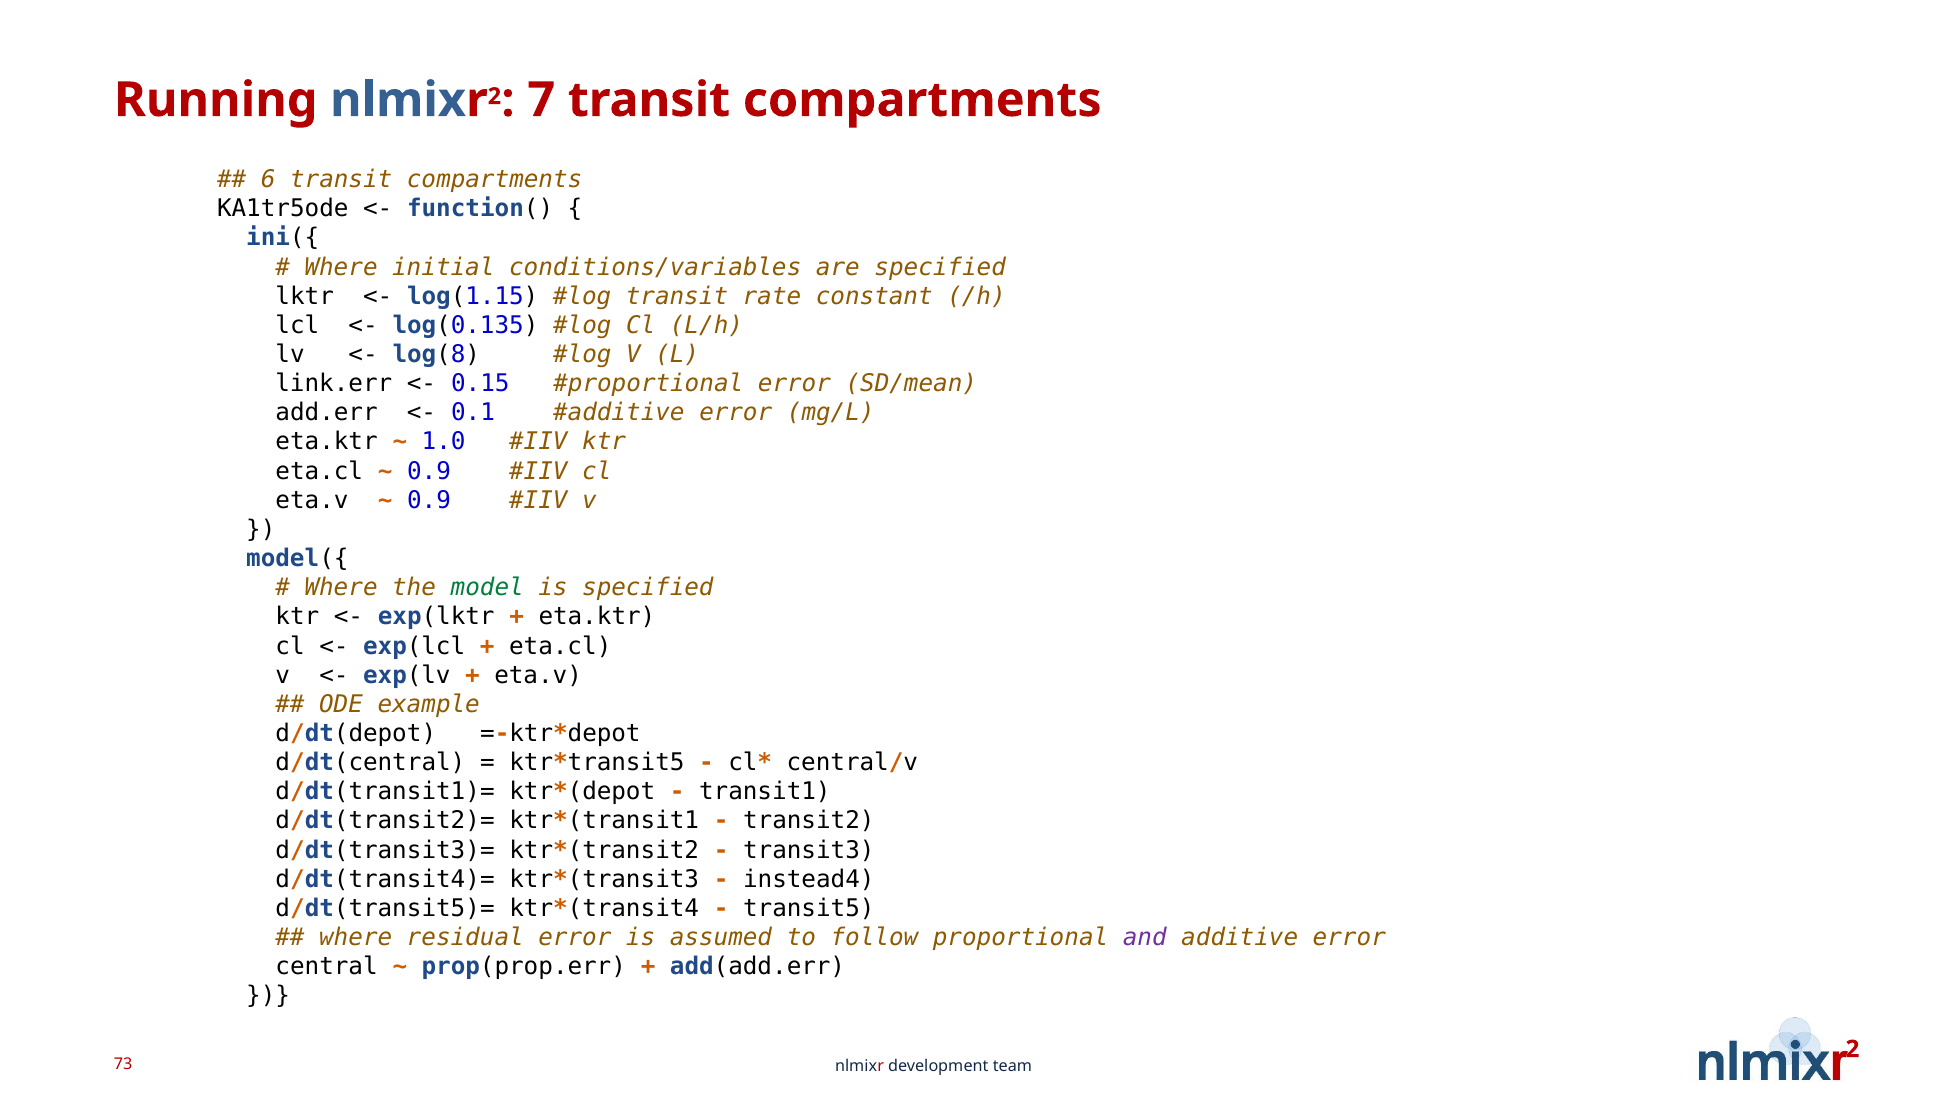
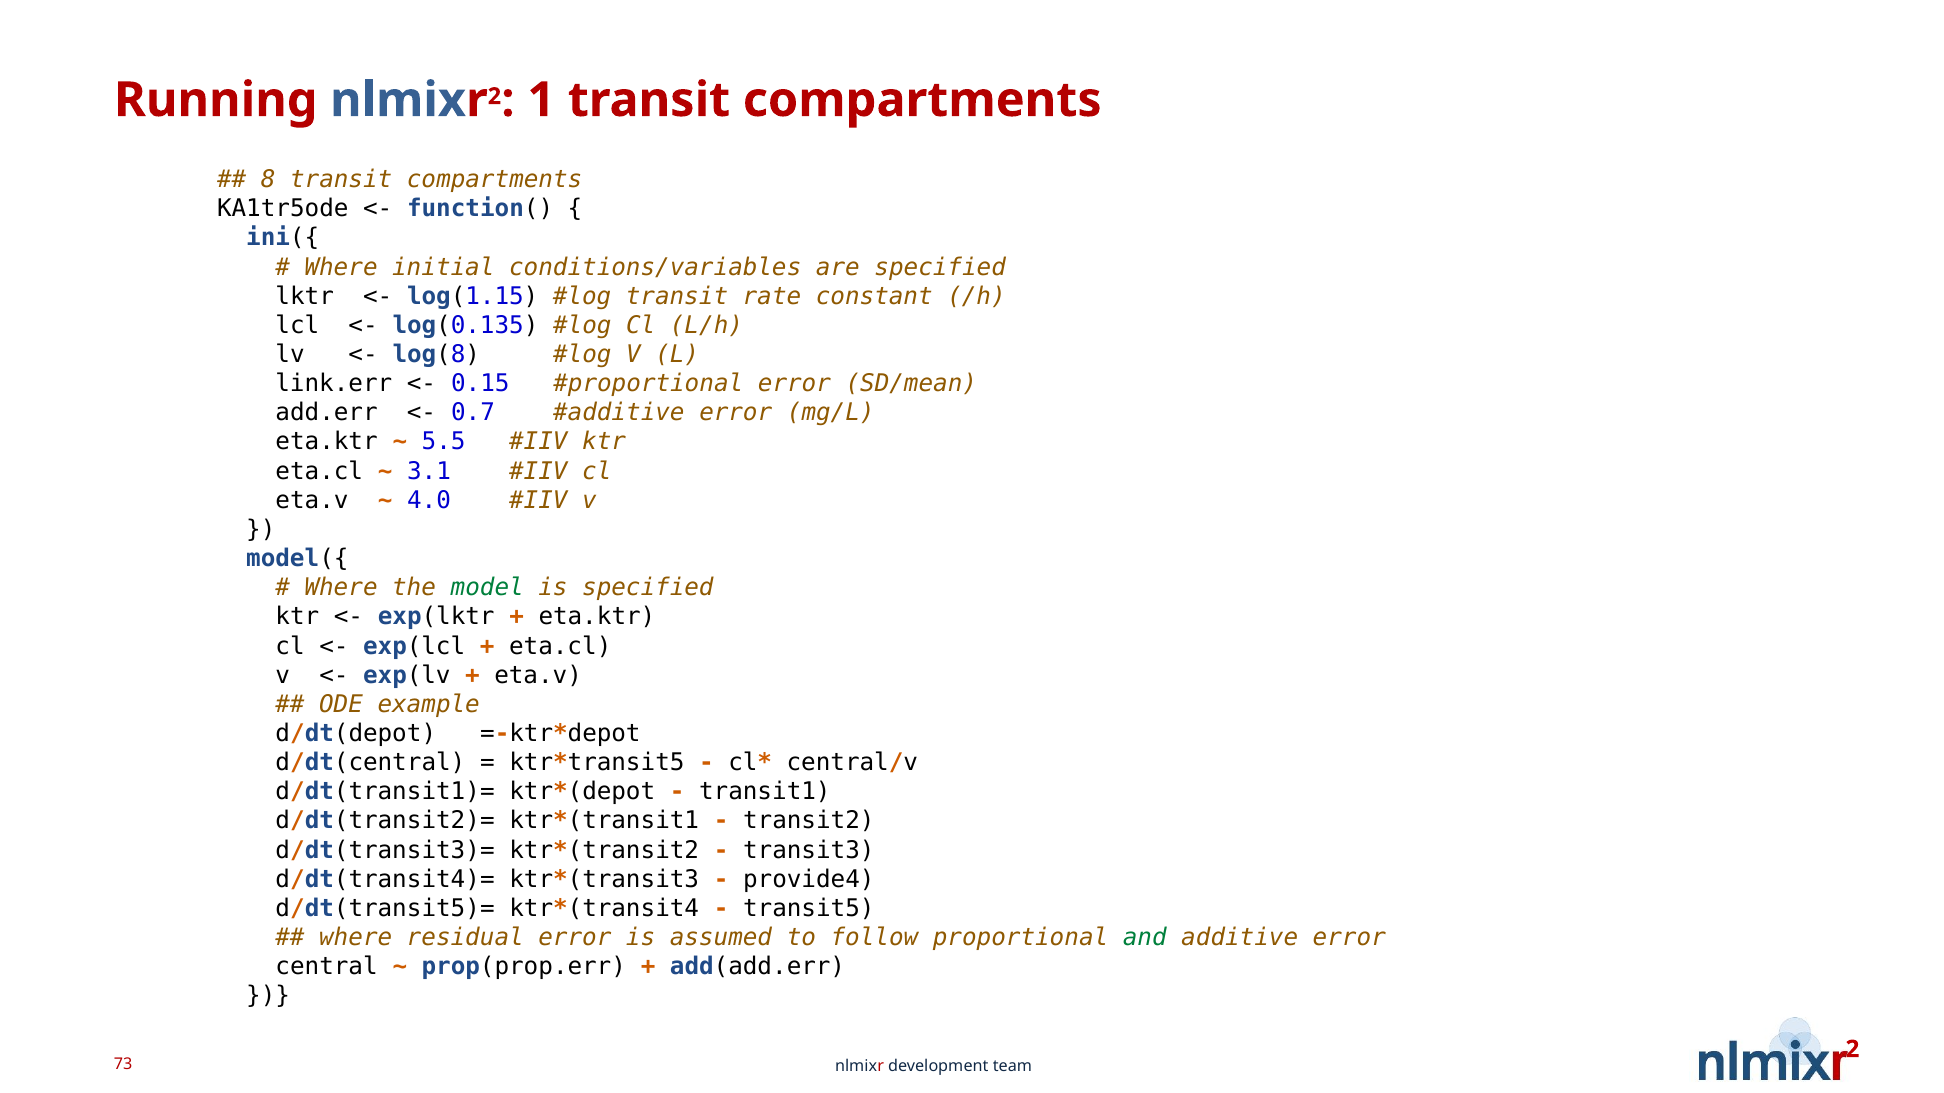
7: 7 -> 1 (541, 100)
6: 6 -> 8 (268, 180)
0.1: 0.1 -> 0.7 (473, 413)
1.0: 1.0 -> 5.5 (444, 442)
0.9: 0.9 -> 3.1 (429, 471)
0.9: 0.9 -> 4.0 (429, 501)
instead4: instead4 -> provide4 (809, 880)
and colour: purple -> green (1145, 938)
